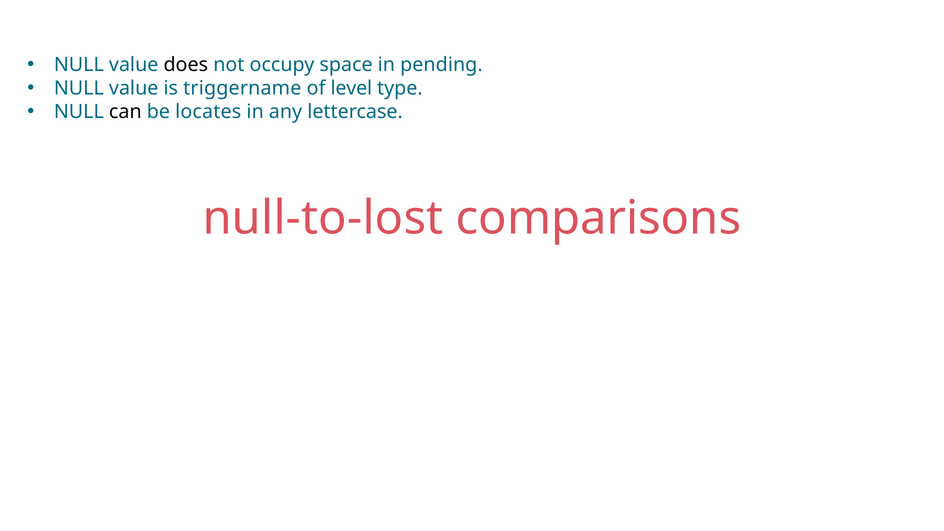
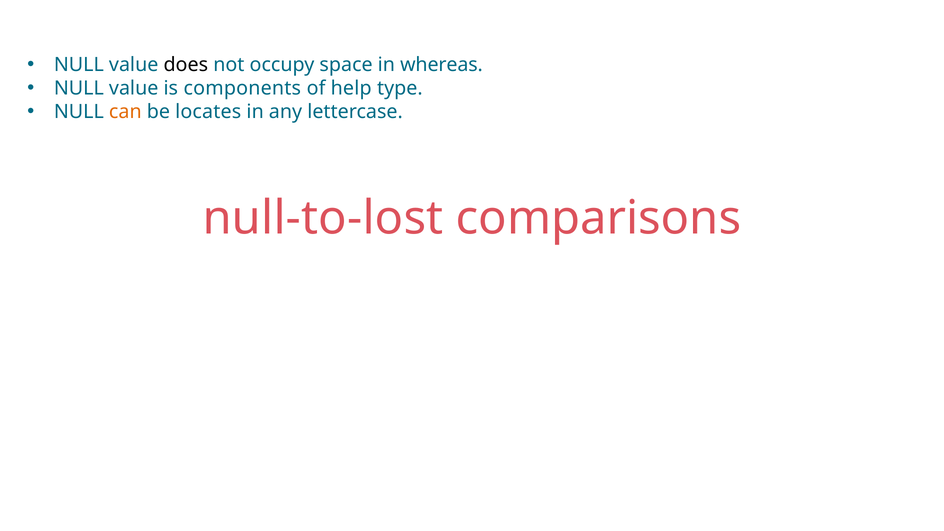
pending: pending -> whereas (442, 65)
triggername: triggername -> components (242, 88)
level: level -> help (351, 88)
can colour: black -> orange (125, 112)
